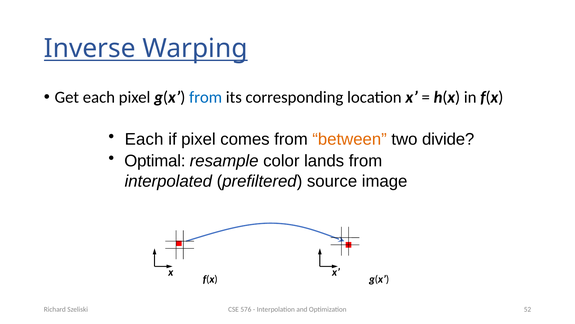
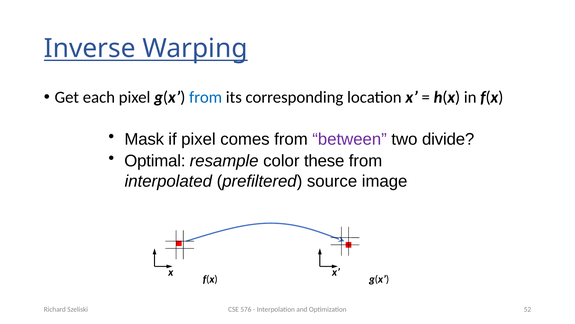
Each: Each -> Mask (144, 139)
between colour: orange -> purple (350, 139)
lands: lands -> these (324, 161)
